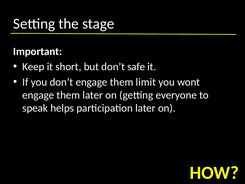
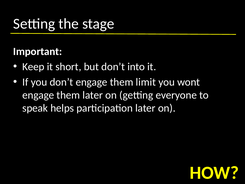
safe: safe -> into (136, 67)
